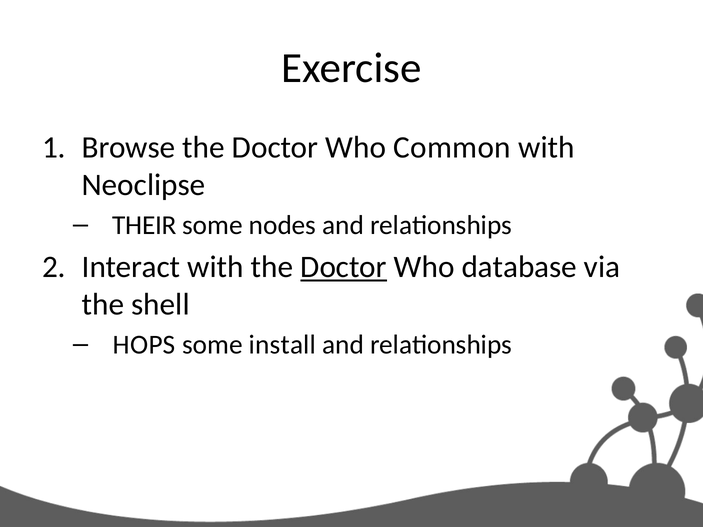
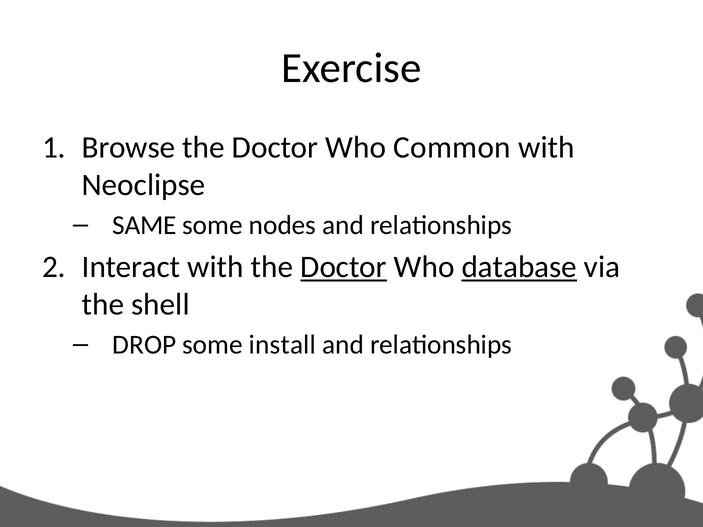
THEIR: THEIR -> SAME (144, 225)
database underline: none -> present (519, 267)
HOPS: HOPS -> DROP (144, 345)
